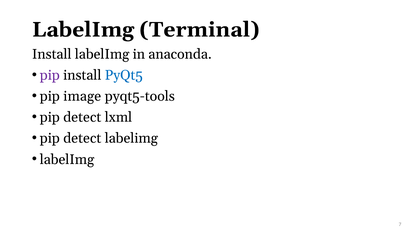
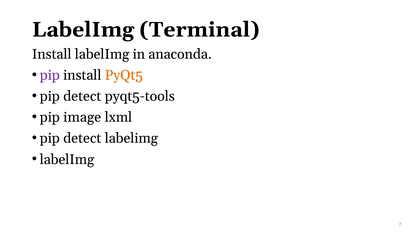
PyQt5 colour: blue -> orange (124, 75)
image: image -> detect (82, 97)
detect: detect -> image (82, 118)
